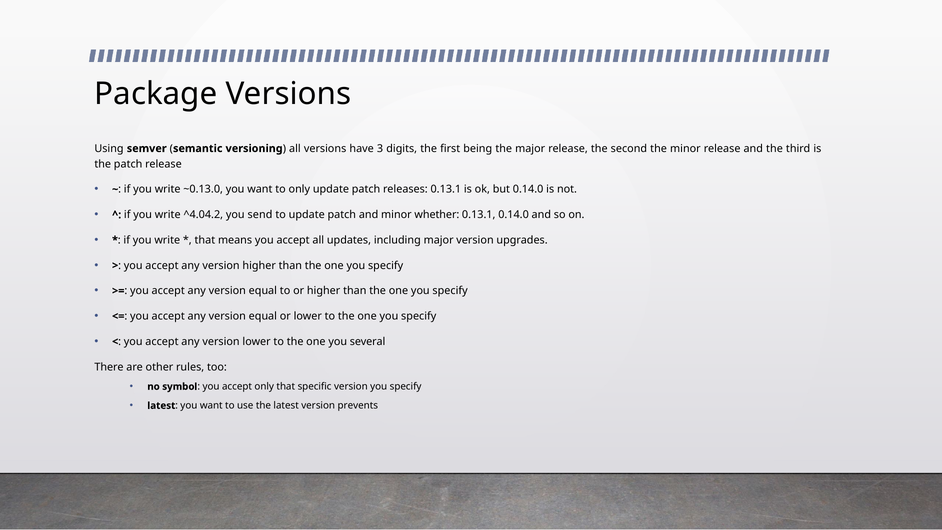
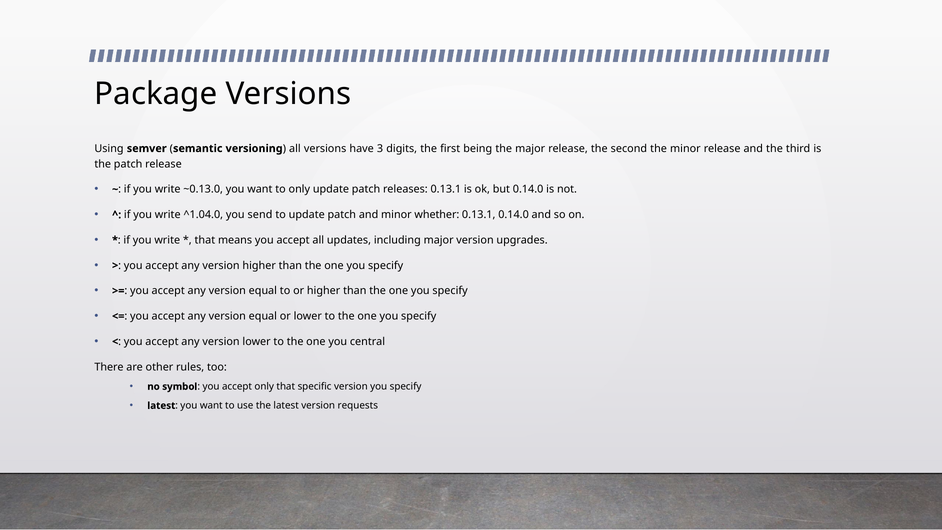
^4.04.2: ^4.04.2 -> ^1.04.0 (203, 215)
several: several -> central (368, 342)
prevents: prevents -> requests (358, 405)
